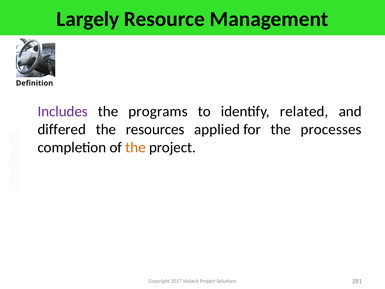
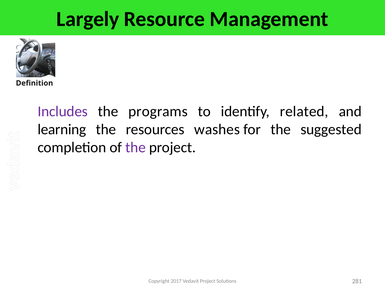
differed: differed -> learning (62, 129)
applied: applied -> washes (217, 129)
processes: processes -> suggested (331, 129)
the colour: orange -> purple (136, 147)
